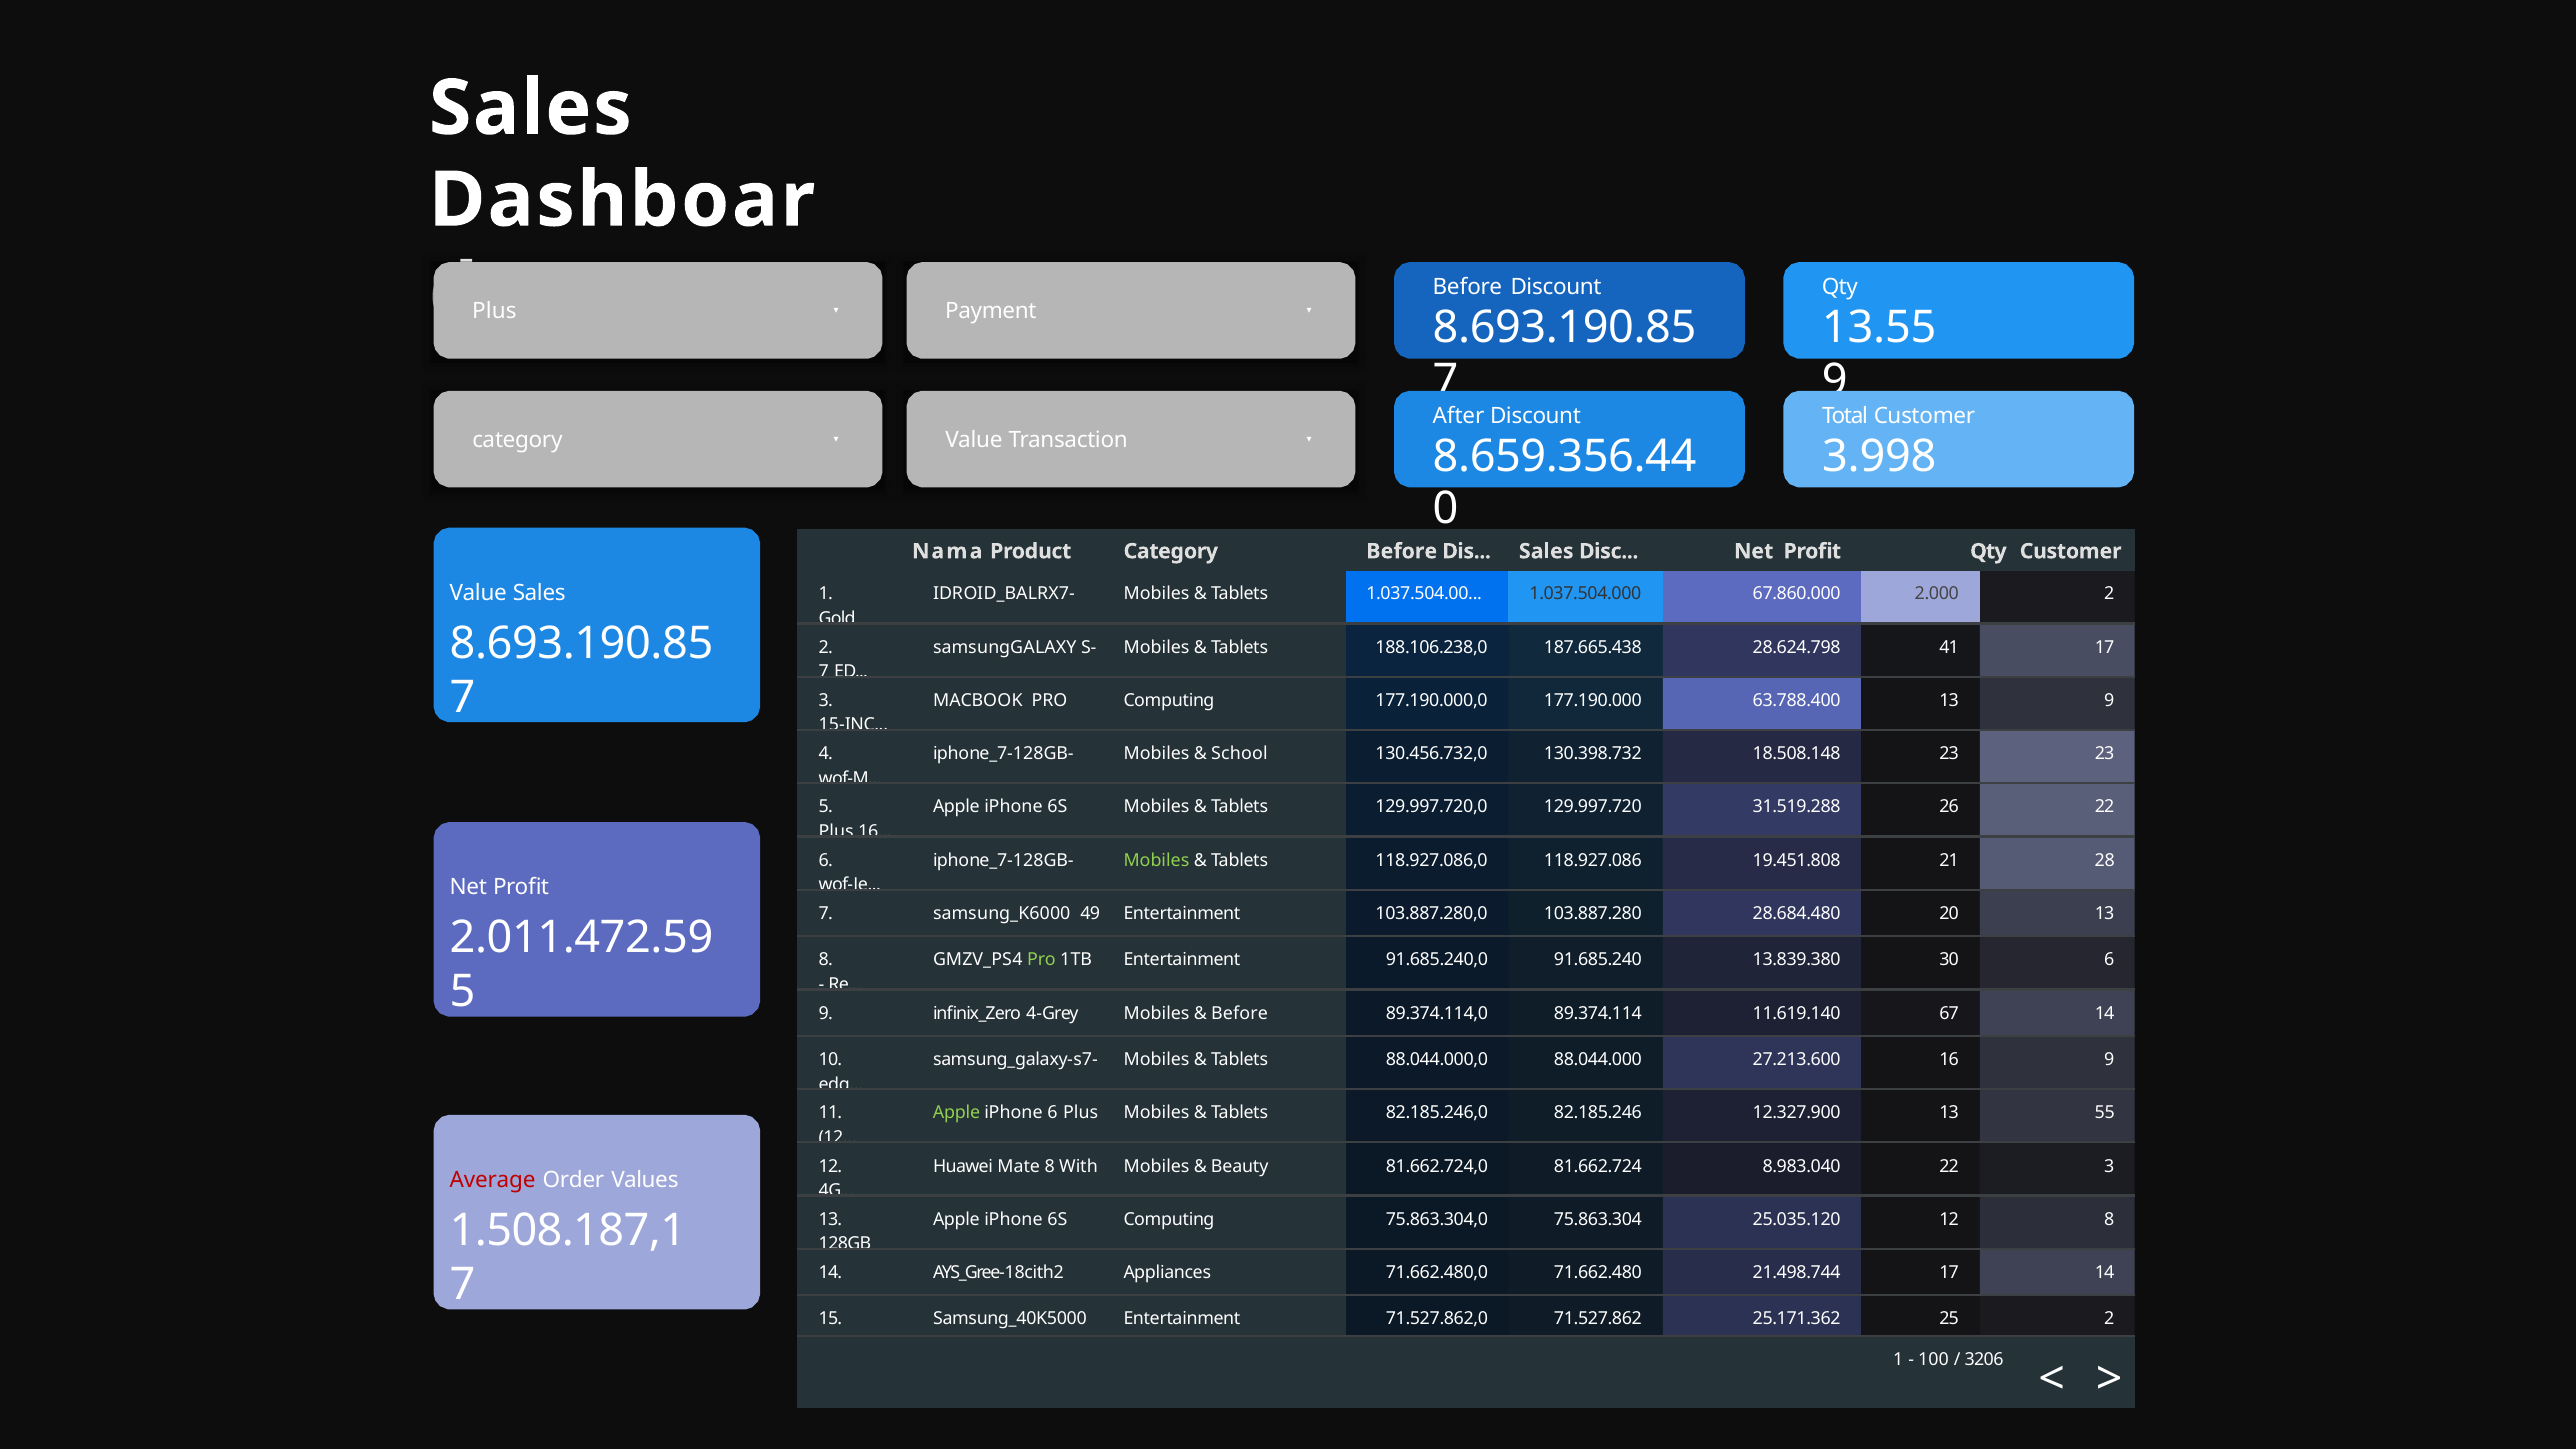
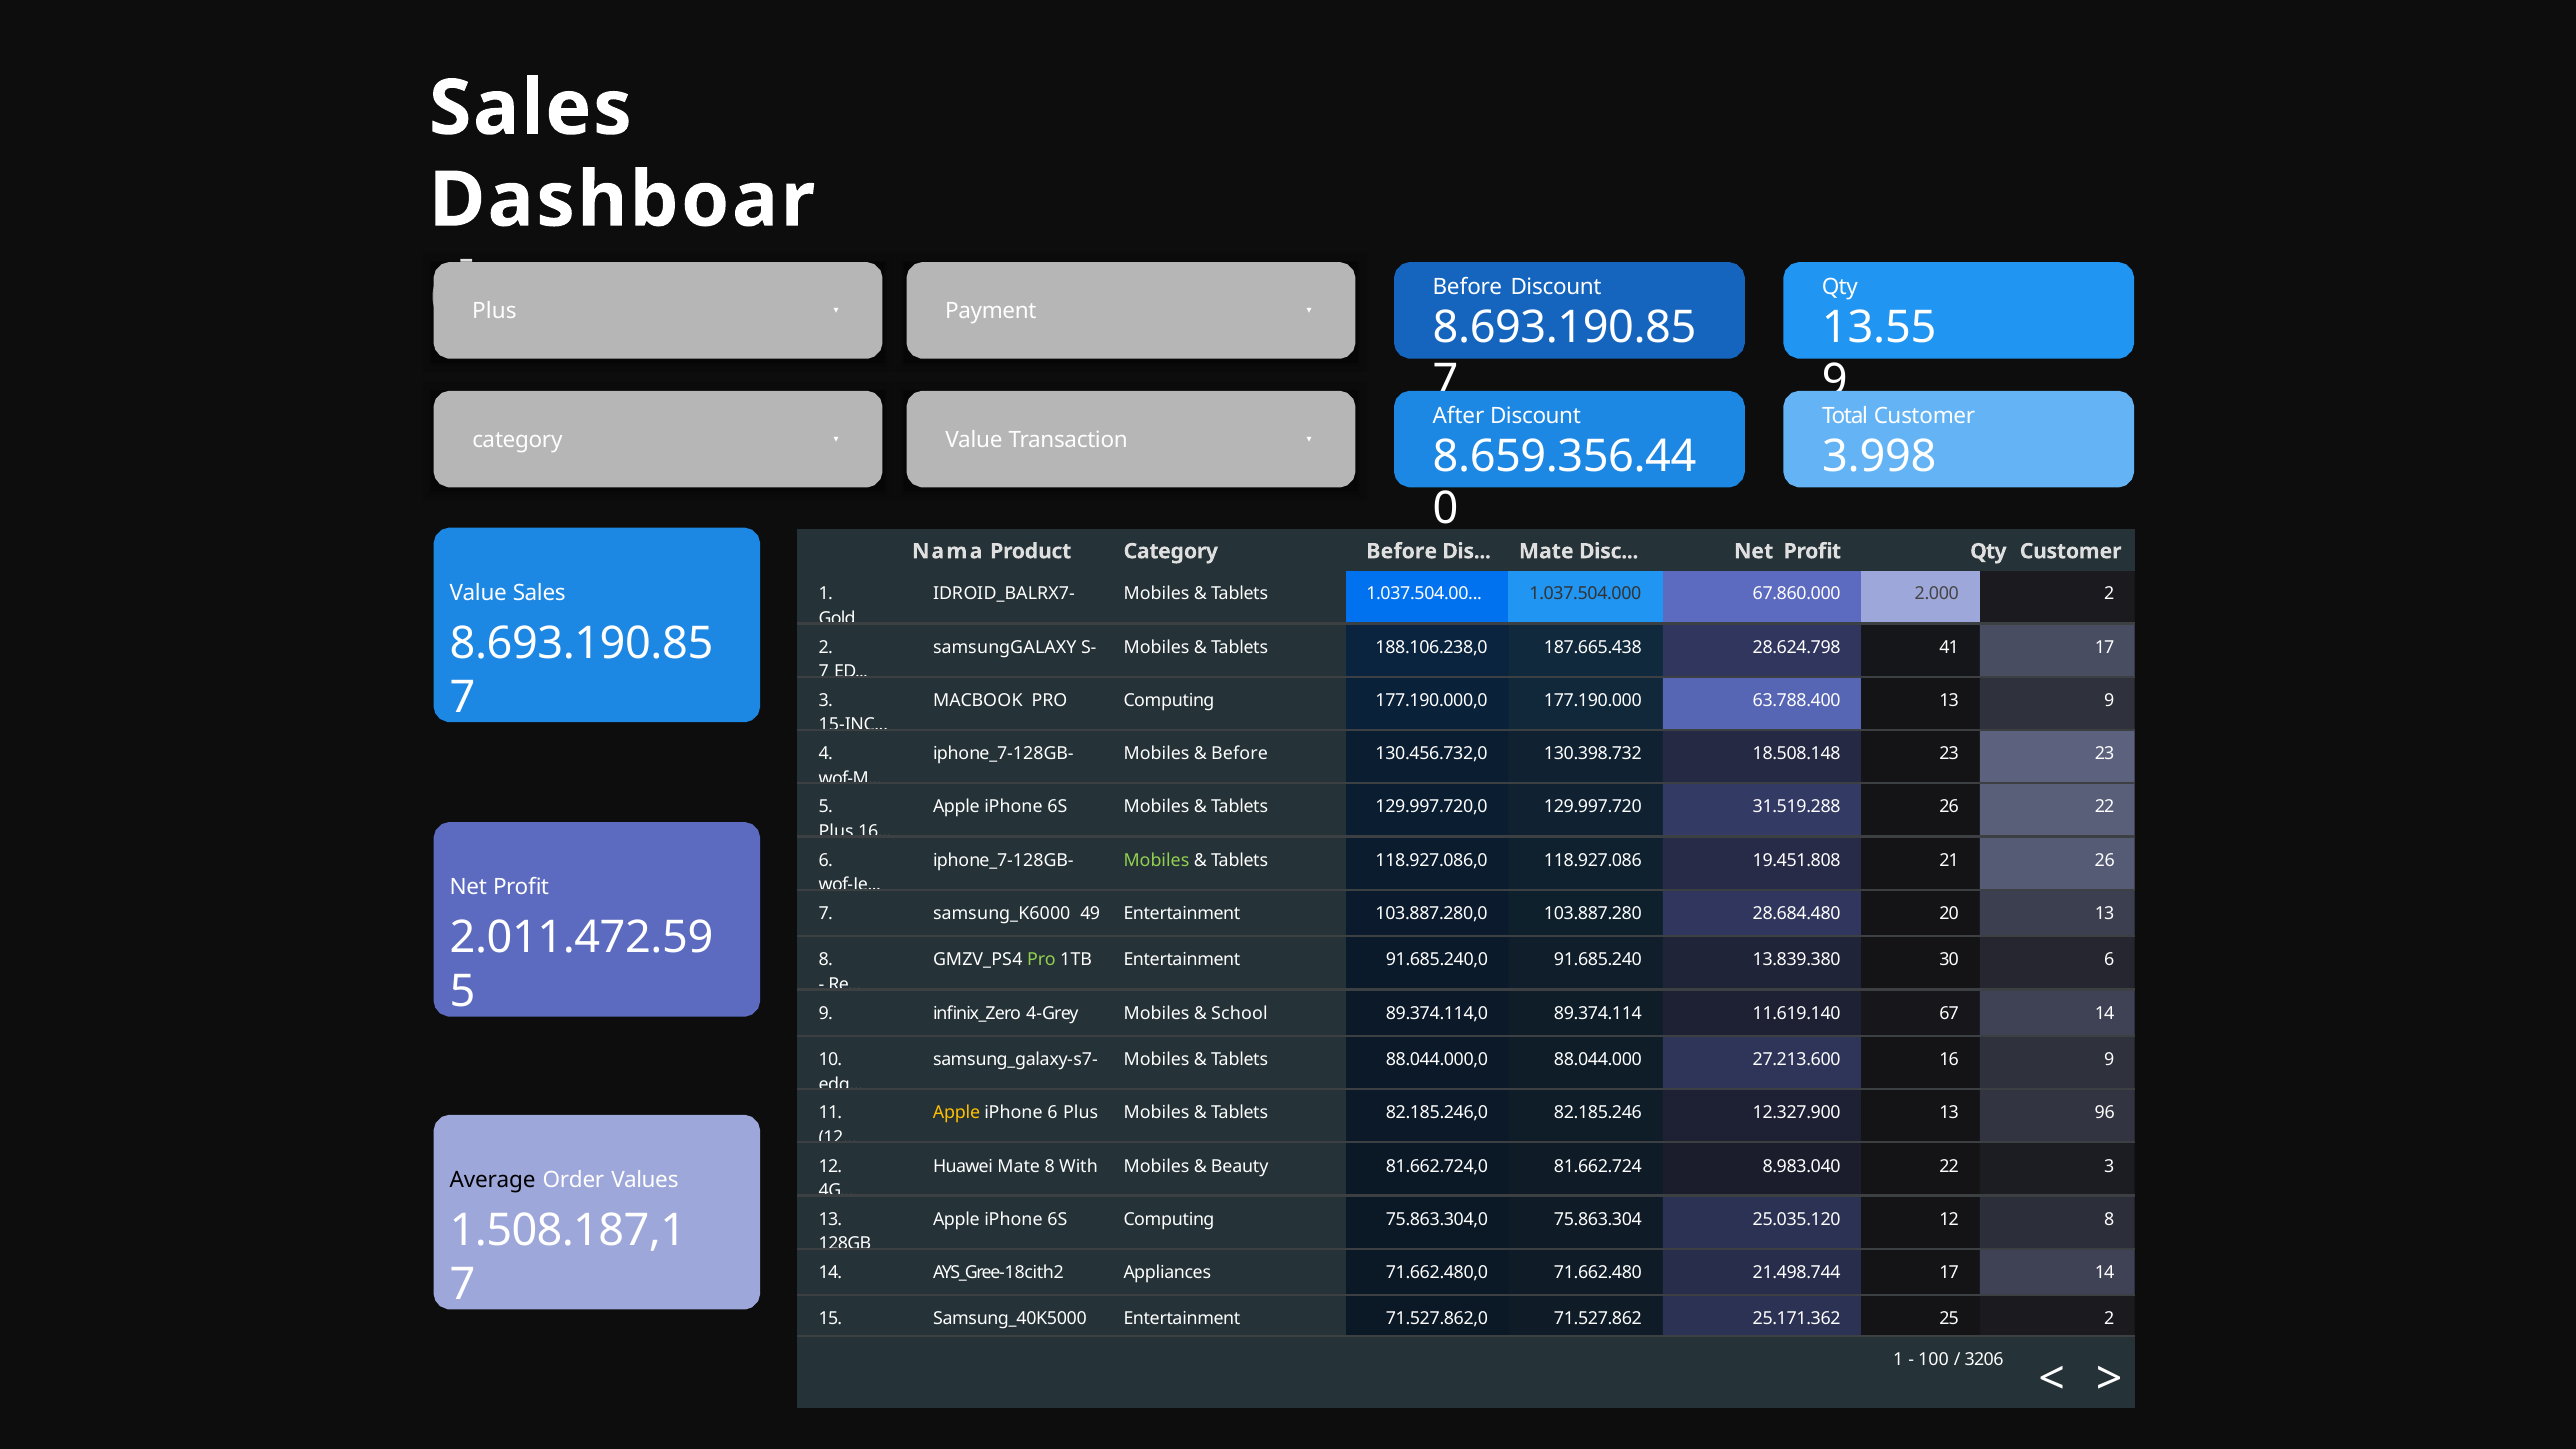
Dis Sales: Sales -> Mate (1546, 551)
School: School -> Before (1239, 754)
21 28: 28 -> 26 (2105, 860)
Before: Before -> School (1239, 1013)
Apple colour: light green -> yellow (957, 1113)
55: 55 -> 96 (2105, 1113)
Average colour: red -> black (493, 1180)
